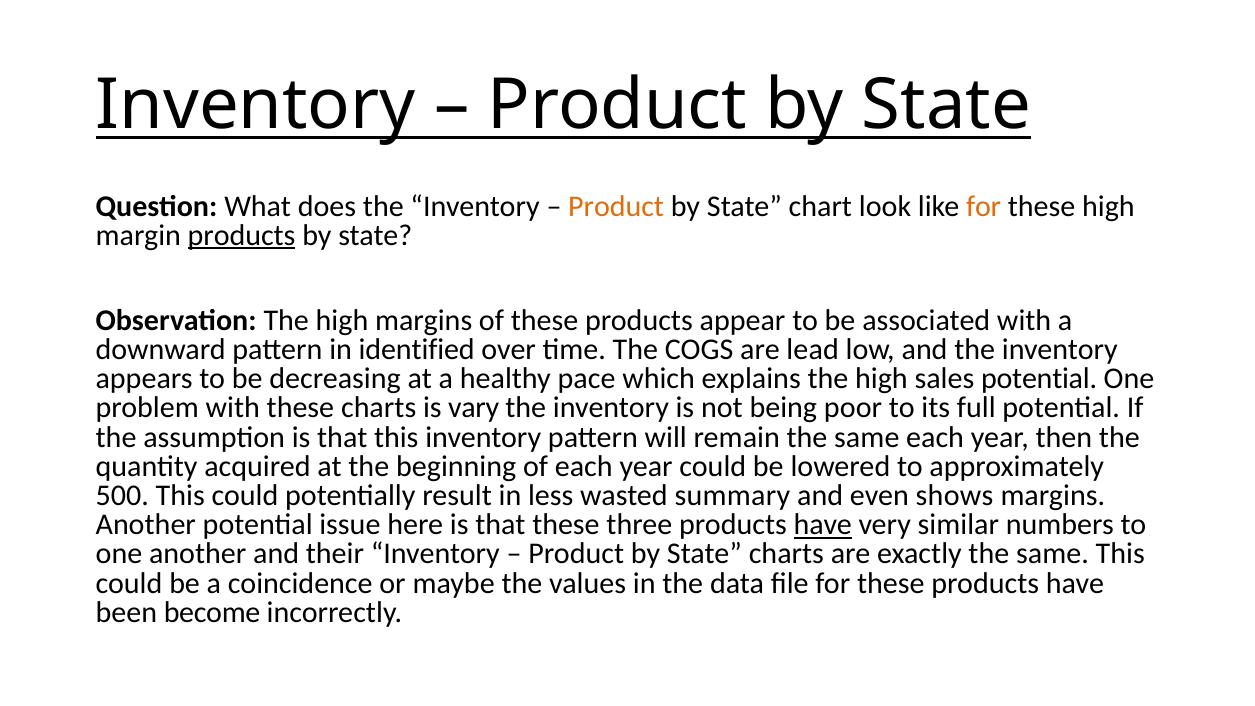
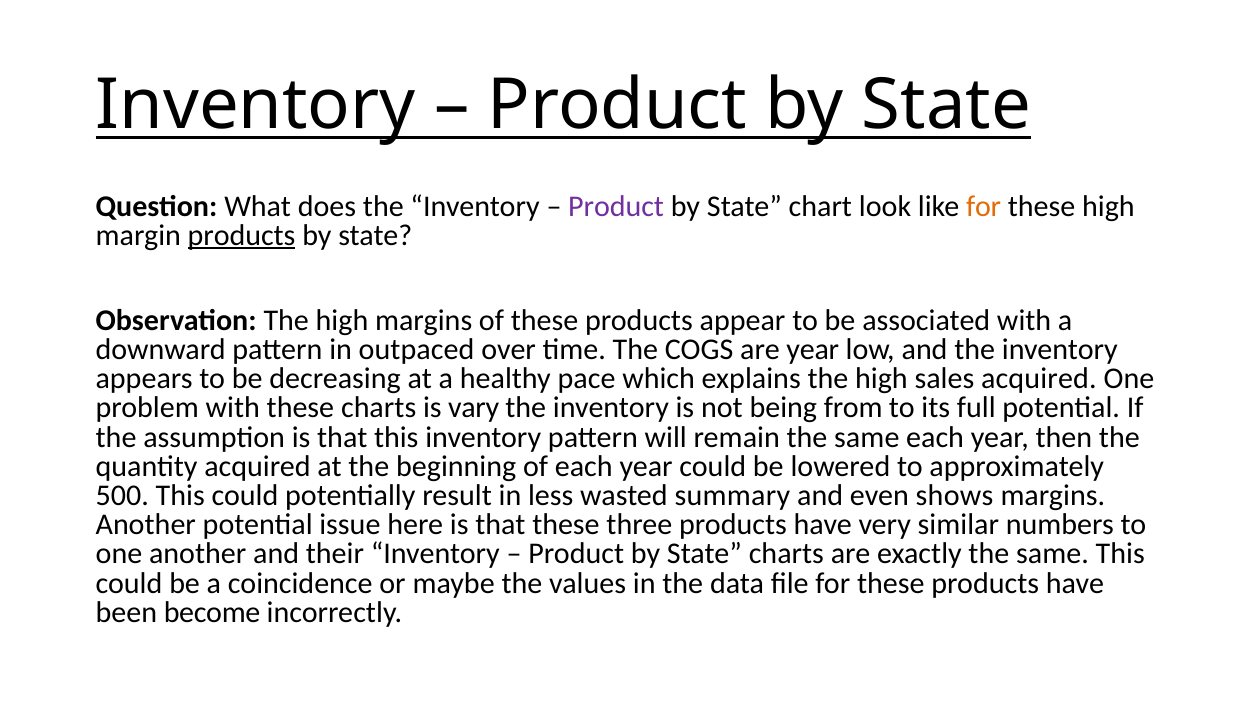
Product colour: orange -> purple (616, 206)
identified: identified -> outpaced (417, 350)
are lead: lead -> year (813, 350)
sales potential: potential -> acquired (1039, 379)
poor: poor -> from (853, 408)
have underline: present -> none (823, 525)
